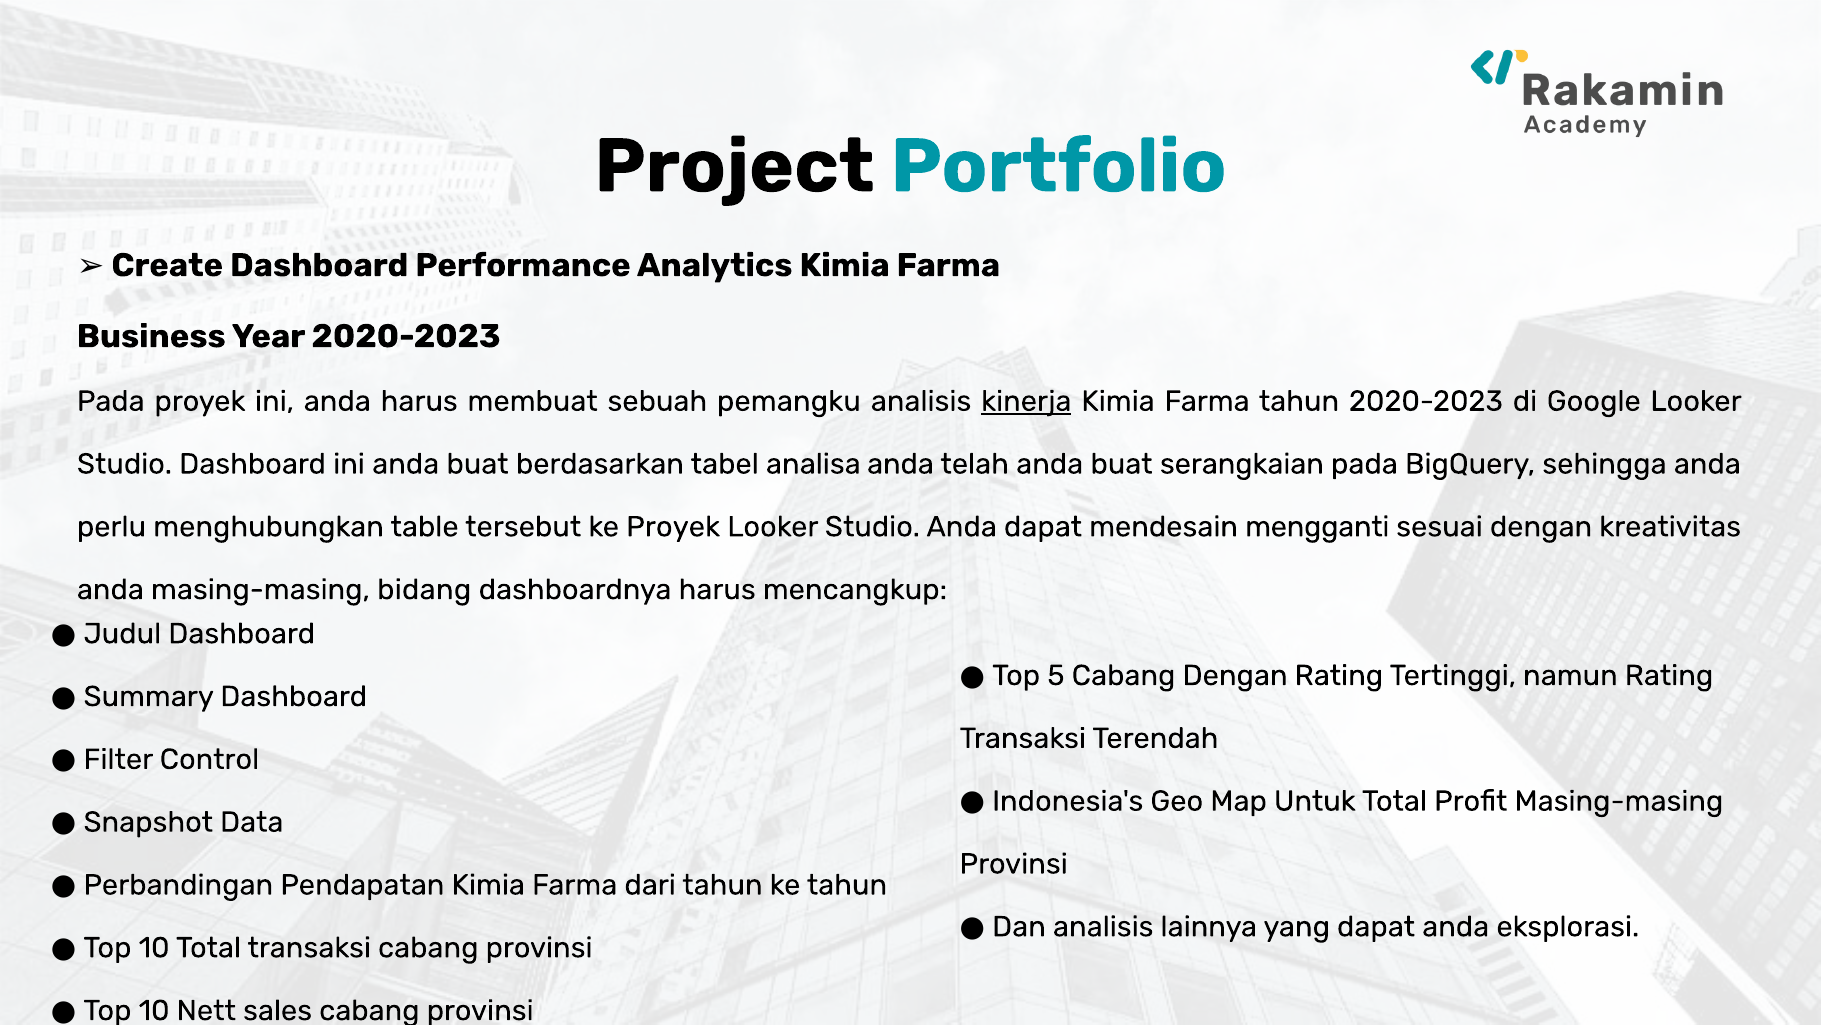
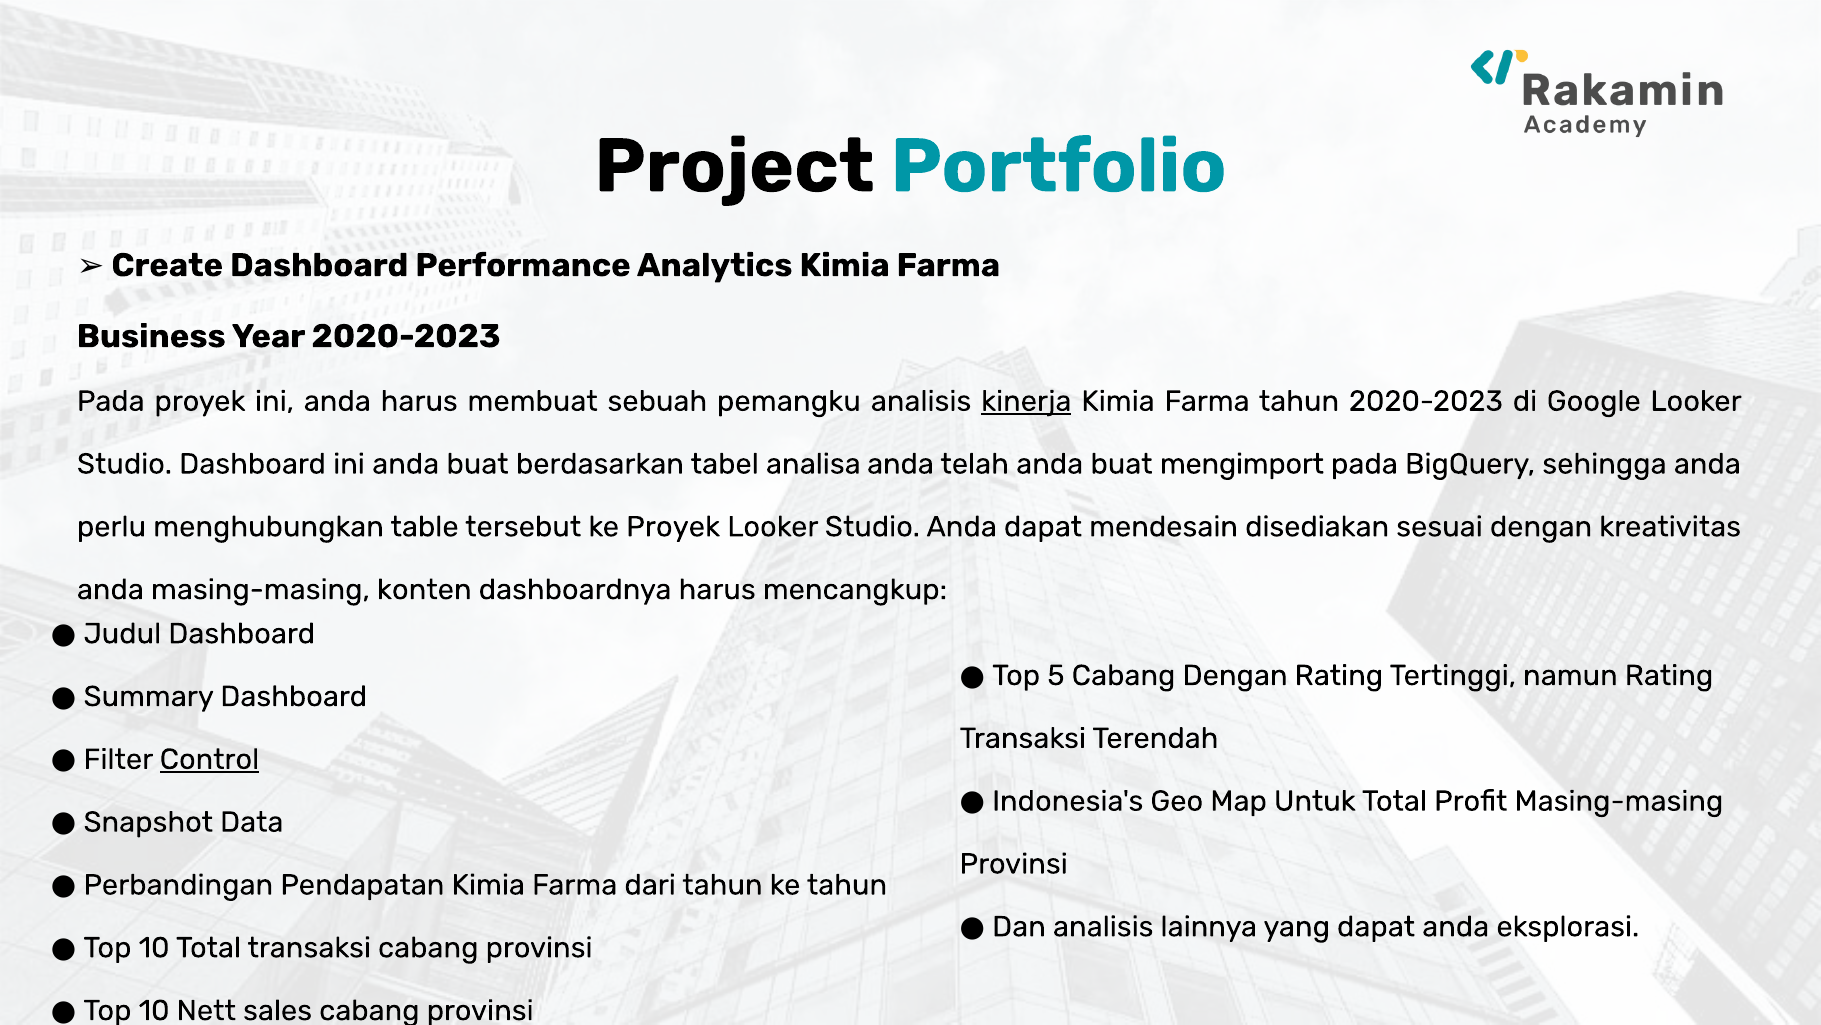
serangkaian: serangkaian -> mengimport (1242, 464)
mengganti: mengganti -> disediakan (1317, 526)
bidang: bidang -> konten (424, 589)
Control underline: none -> present (209, 759)
